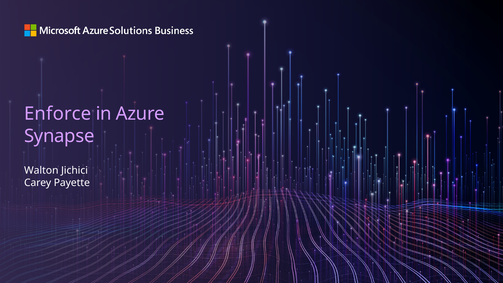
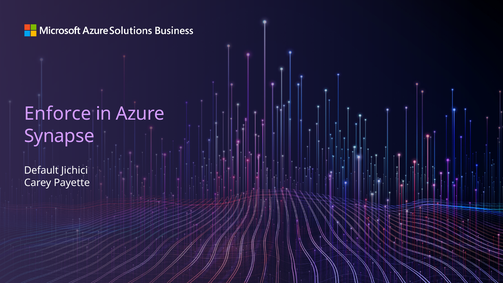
Walton: Walton -> Default (41, 170)
